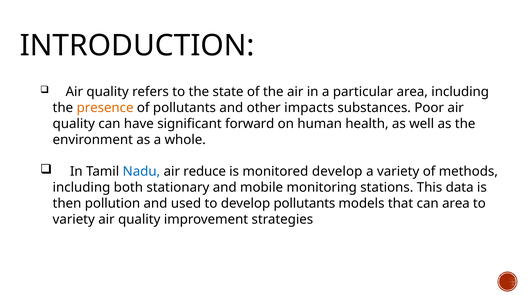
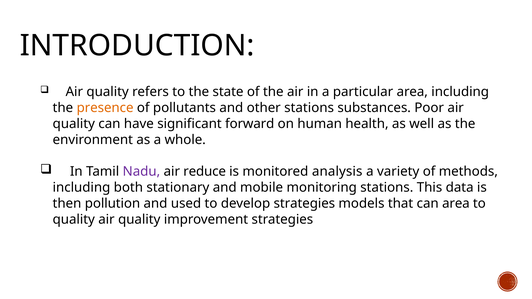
other impacts: impacts -> stations (309, 108)
Nadu colour: blue -> purple (141, 172)
monitored develop: develop -> analysis (337, 172)
develop pollutants: pollutants -> strategies (304, 204)
variety: variety -> quality (74, 220)
